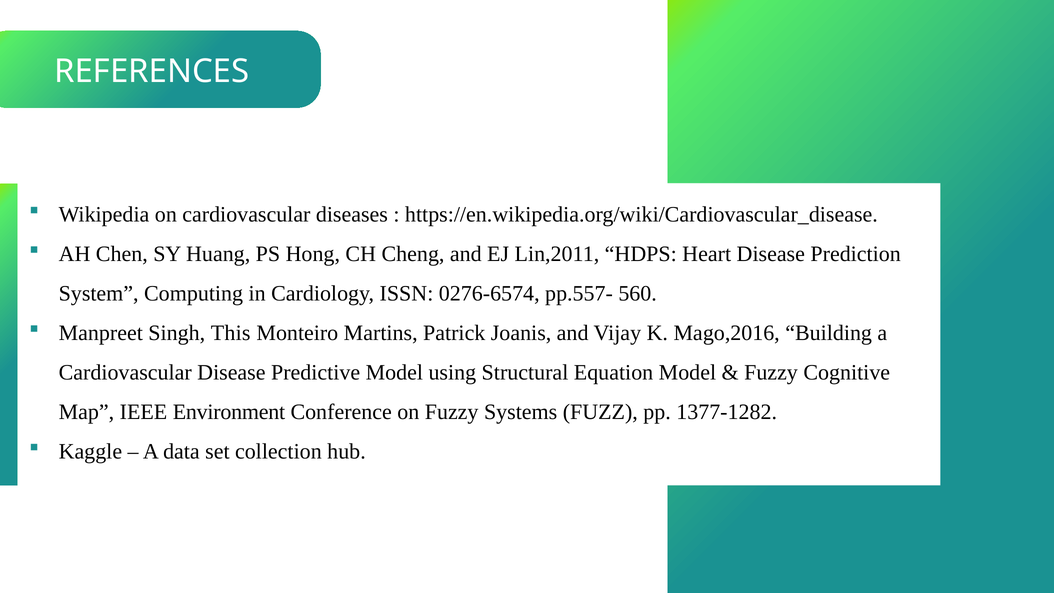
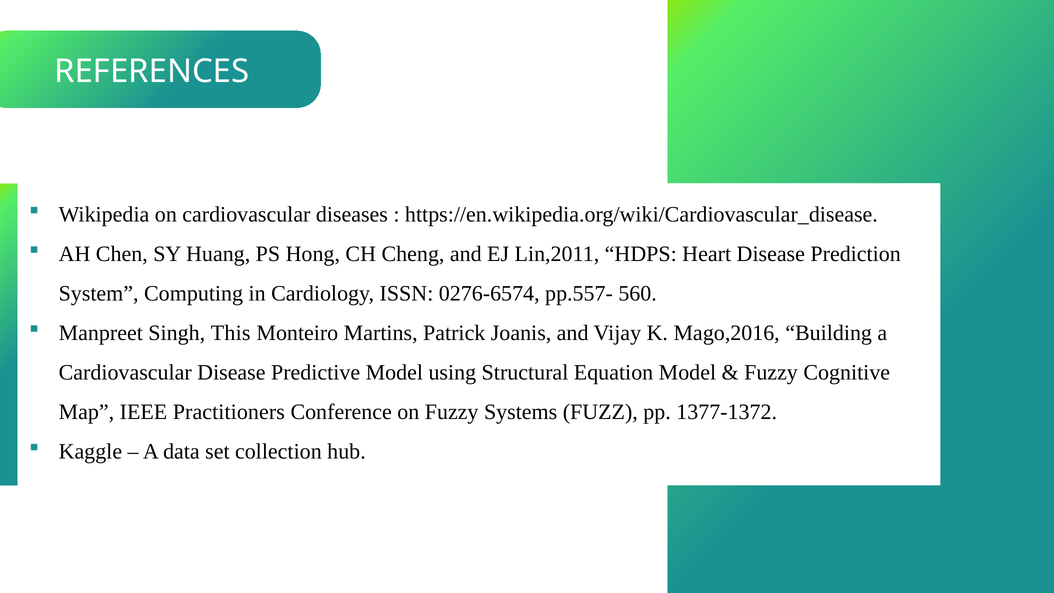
Environment: Environment -> Practitioners (229, 412)
1377-1282: 1377-1282 -> 1377-1372 (727, 412)
